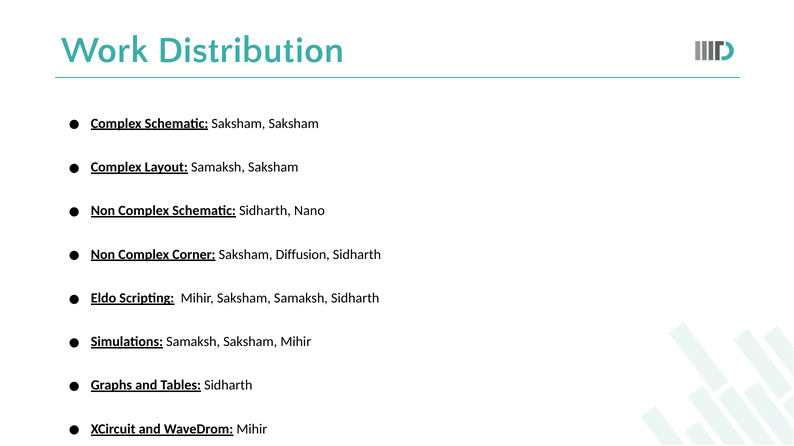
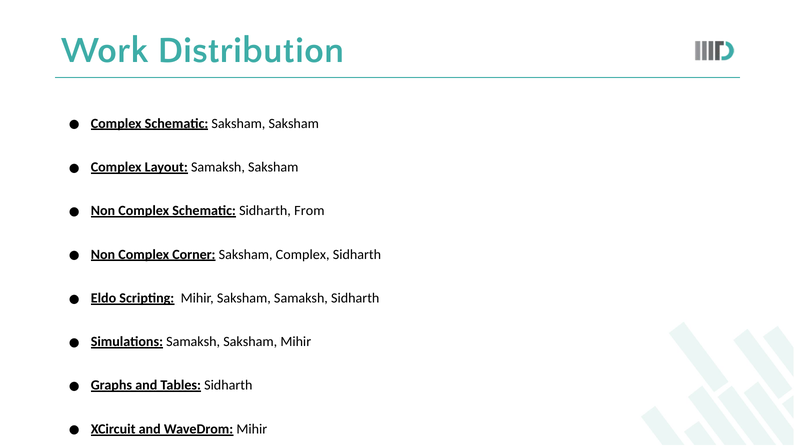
Nano: Nano -> From (309, 211)
Saksham Diffusion: Diffusion -> Complex (303, 255)
